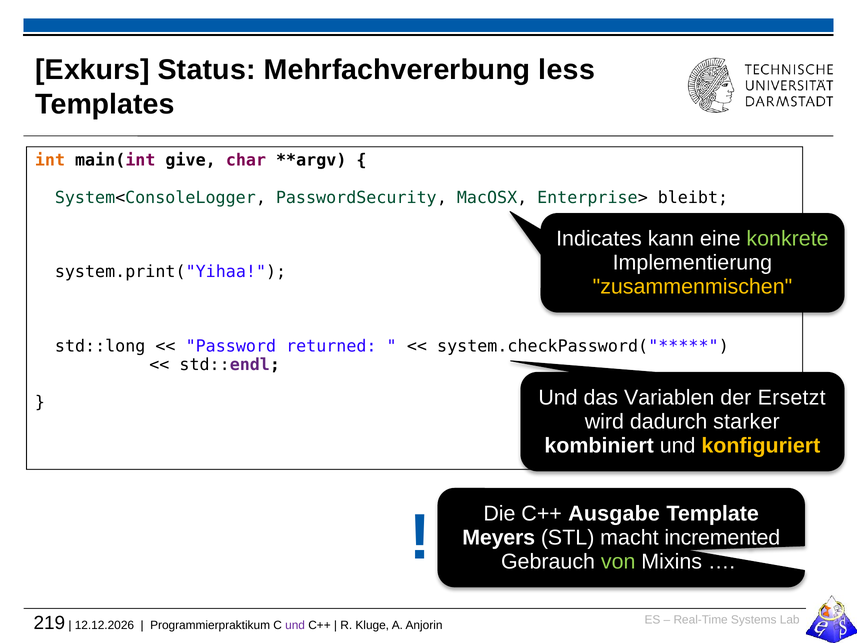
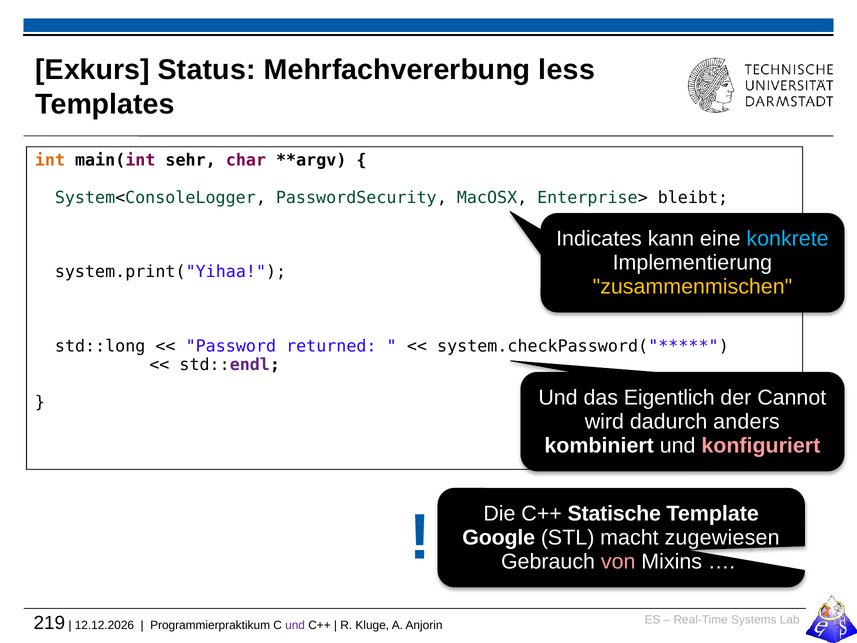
give: give -> sehr (191, 160)
konkrete colour: light green -> light blue (788, 239)
Variablen: Variablen -> Eigentlich (669, 398)
Ersetzt: Ersetzt -> Cannot (792, 398)
starker: starker -> anders (746, 422)
konfiguriert colour: yellow -> pink (761, 445)
Ausgabe: Ausgabe -> Statische (614, 514)
Meyers: Meyers -> Google (499, 537)
incremented: incremented -> zugewiesen (722, 537)
von colour: light green -> pink (618, 561)
